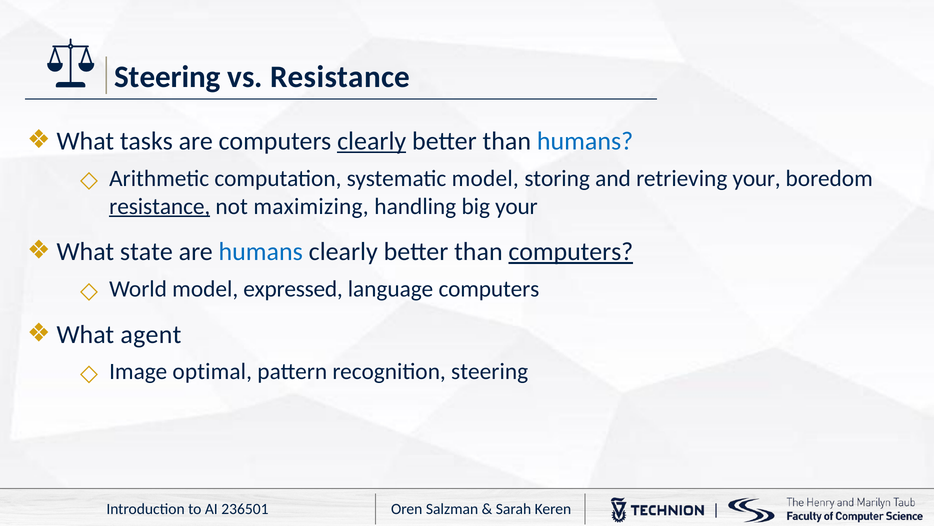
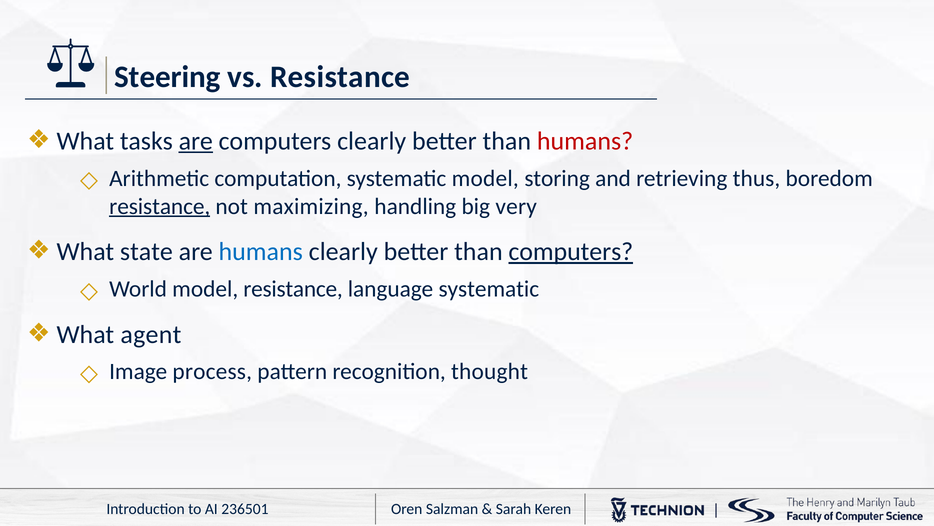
are underline: none -> present (196, 141)
clearly underline: present -> none (372, 141)
humans colour: blue -> red (585, 141)
retrieving your: your -> thus (756, 178)
big your: your -> very (516, 206)
model expressed: expressed -> resistance (293, 289)
language computers: computers -> systematic (489, 289)
optimal: optimal -> process (212, 371)
recognition steering: steering -> thought (490, 371)
